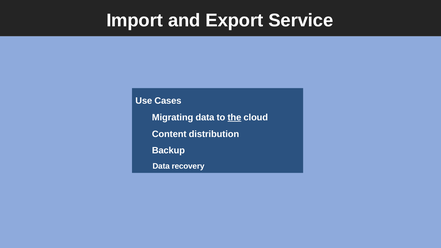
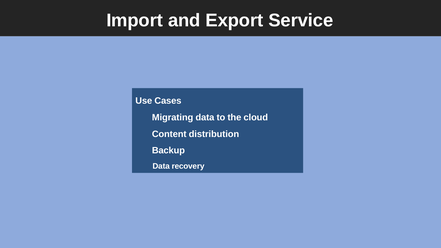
the underline: present -> none (234, 117)
